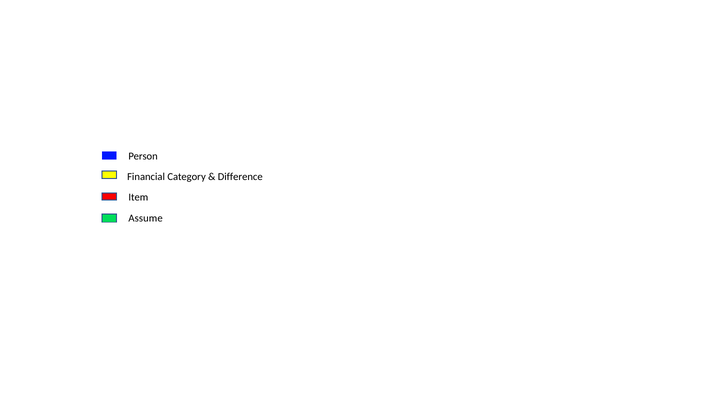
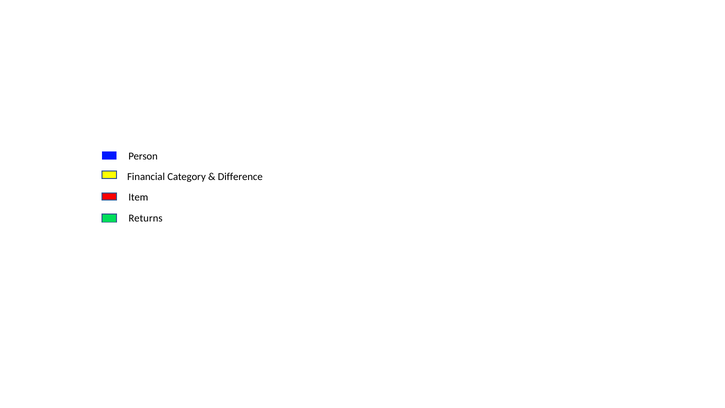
Assume: Assume -> Returns (146, 218)
